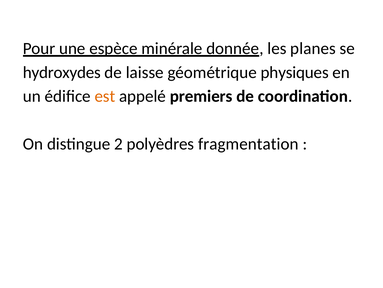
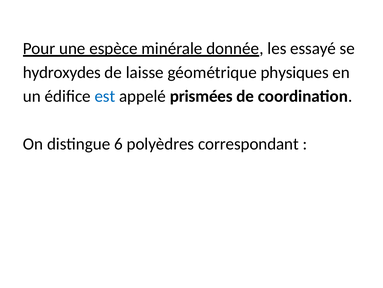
planes: planes -> essayé (313, 48)
est colour: orange -> blue (105, 96)
premiers: premiers -> prismées (201, 96)
2: 2 -> 6 (118, 144)
fragmentation: fragmentation -> correspondant (248, 144)
